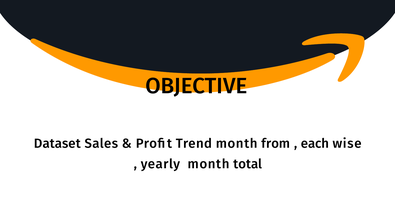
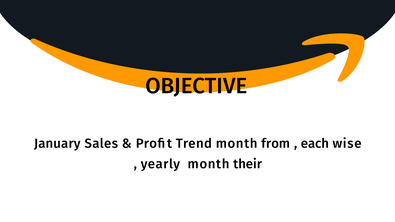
Dataset: Dataset -> January (57, 144)
total: total -> their (248, 164)
